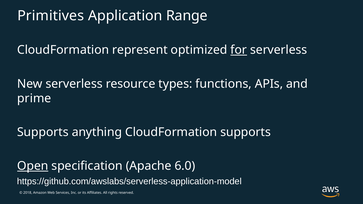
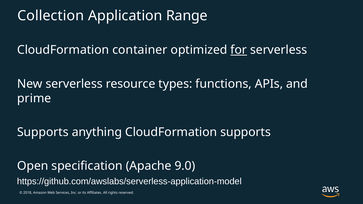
Primitives: Primitives -> Collection (51, 16)
represent: represent -> container (140, 50)
Open underline: present -> none (33, 166)
6.0: 6.0 -> 9.0 (185, 166)
